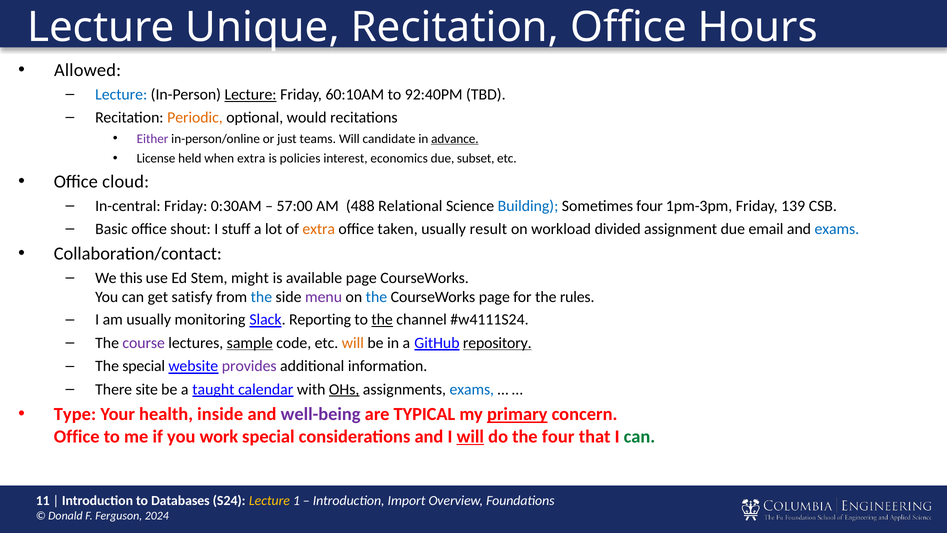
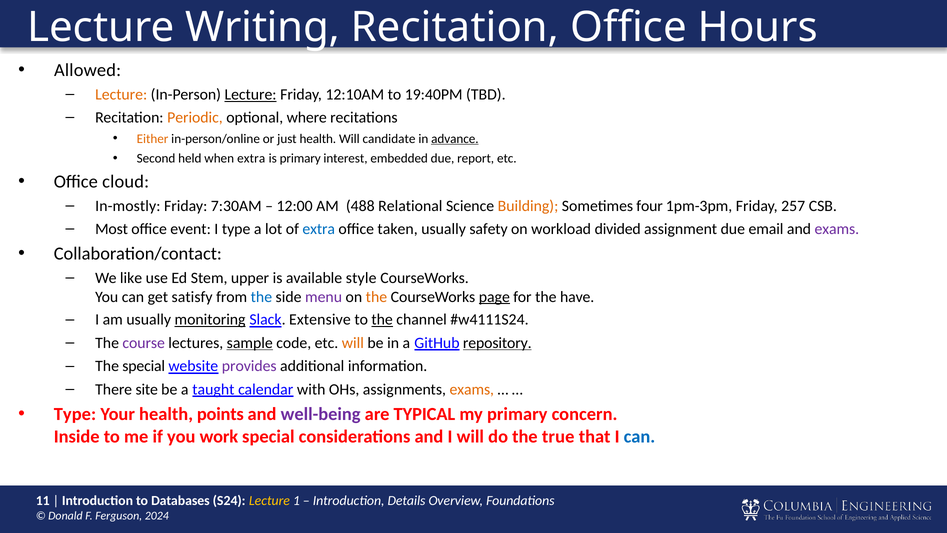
Unique: Unique -> Writing (263, 27)
Lecture colour: blue -> orange (121, 95)
60:10AM: 60:10AM -> 12:10AM (355, 95)
92:40PM: 92:40PM -> 19:40PM (434, 95)
would: would -> where (307, 117)
Either colour: purple -> orange (153, 139)
just teams: teams -> health (318, 139)
License: License -> Second (156, 158)
is policies: policies -> primary (300, 158)
economics: economics -> embedded (399, 158)
subset: subset -> report (476, 158)
In-central: In-central -> In-mostly (128, 206)
0:30AM: 0:30AM -> 7:30AM (236, 206)
57:00: 57:00 -> 12:00 (295, 206)
Building colour: blue -> orange (528, 206)
139: 139 -> 257 (793, 206)
Basic: Basic -> Most (112, 229)
shout: shout -> event (191, 229)
I stuff: stuff -> type (236, 229)
extra colour: orange -> blue (319, 229)
result: result -> safety (489, 229)
exams colour: blue -> purple (837, 229)
this: this -> like (131, 278)
might: might -> upper (250, 278)
available page: page -> style (361, 278)
the colour: blue -> orange (376, 297)
page underline: none -> present (494, 297)
rules: rules -> have (577, 297)
monitoring underline: none -> present (210, 320)
Reporting: Reporting -> Extensive (320, 320)
OHs underline: present -> none (344, 389)
exams colour: blue -> orange (472, 389)
inside: inside -> points (220, 414)
primary underline: present -> none (517, 414)
Office: Office -> Inside (77, 436)
will underline: present -> none (470, 436)
the four: four -> true (558, 436)
can colour: green -> blue (639, 436)
Import: Import -> Details (407, 500)
